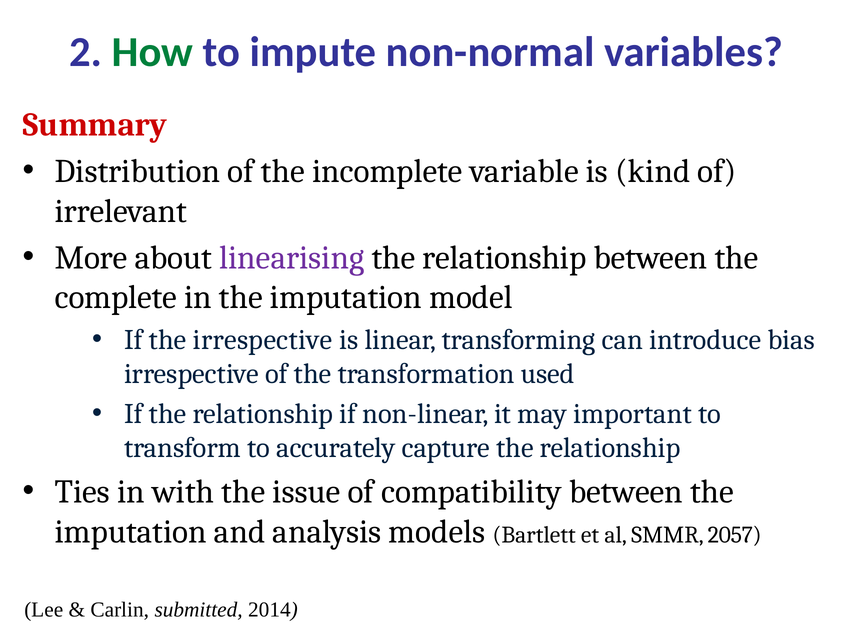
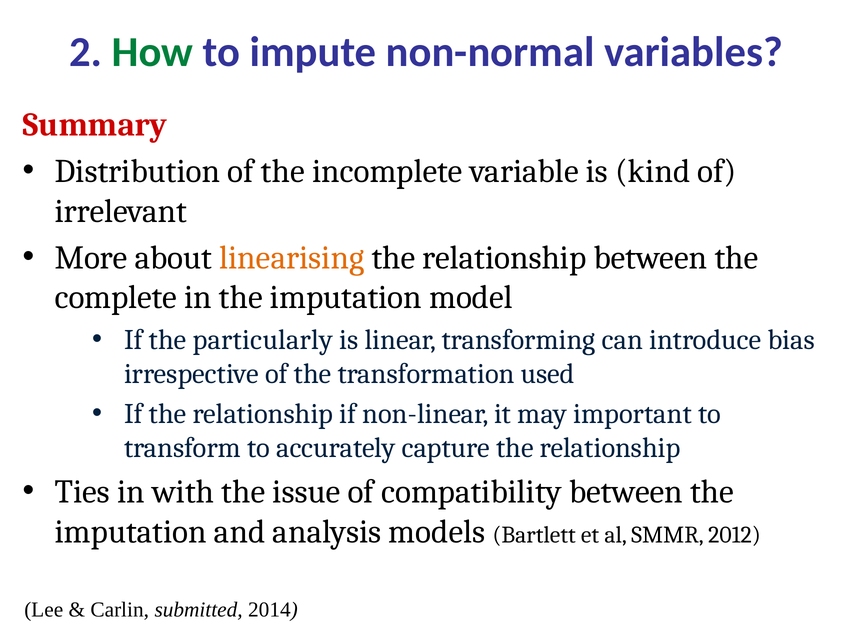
linearising colour: purple -> orange (292, 257)
the irrespective: irrespective -> particularly (263, 340)
2057: 2057 -> 2012 (735, 535)
